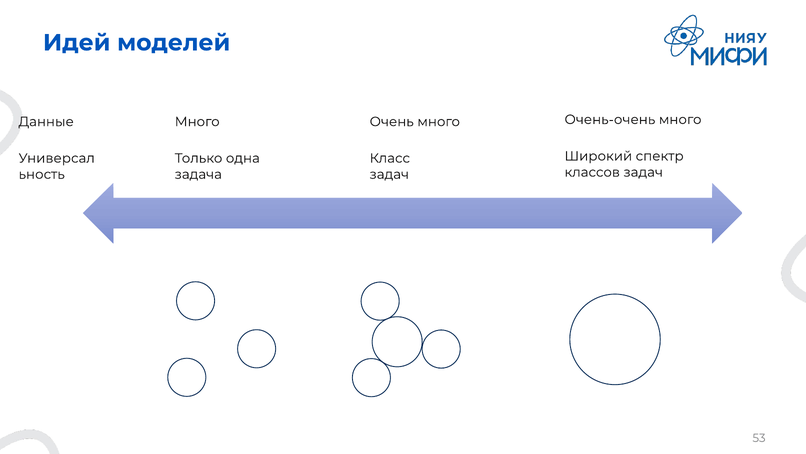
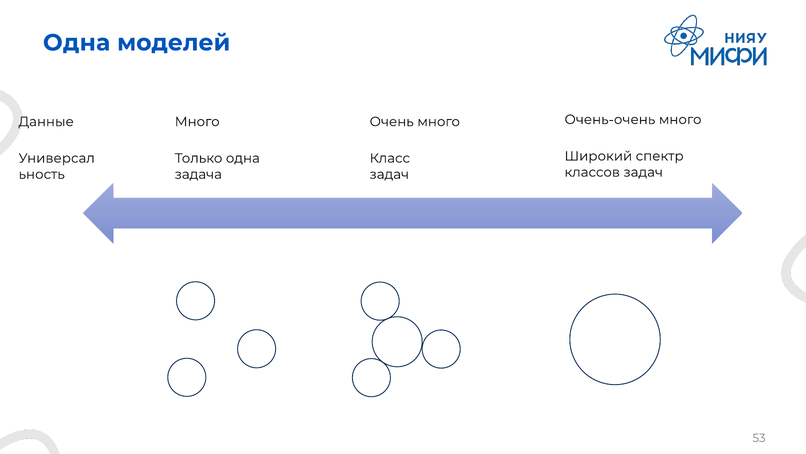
Идей: Идей -> Одна (77, 43)
